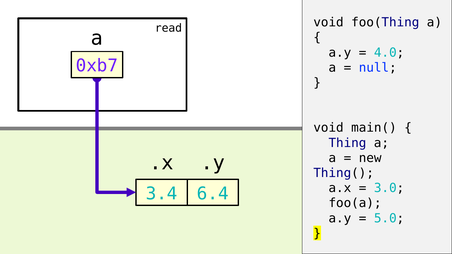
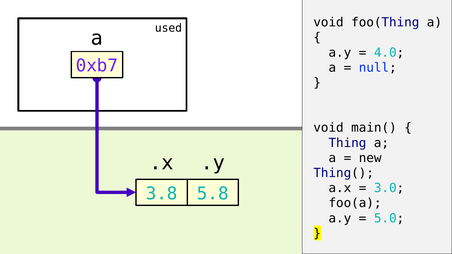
read: read -> used (168, 28)
3.4: 3.4 -> 3.8 (162, 194)
6.4: 6.4 -> 5.8 (213, 194)
